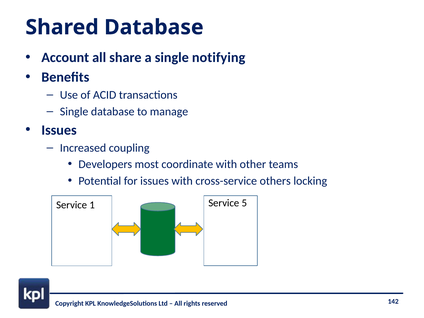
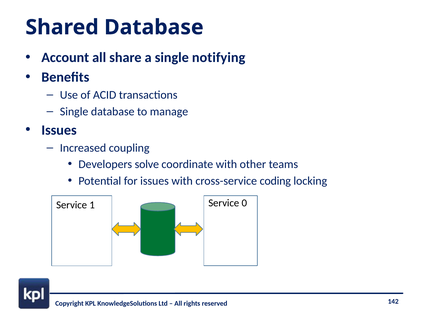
most: most -> solve (147, 164)
others: others -> coding (275, 181)
5: 5 -> 0 (244, 203)
